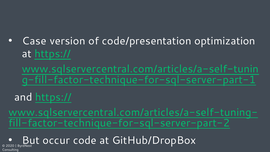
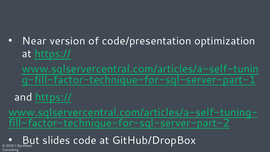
Case: Case -> Near (34, 41)
occur: occur -> slides (56, 140)
